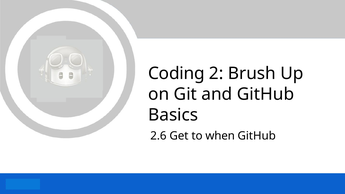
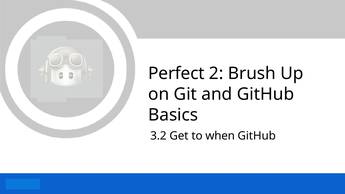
Coding: Coding -> Perfect (176, 74)
2.6: 2.6 -> 3.2 (158, 136)
